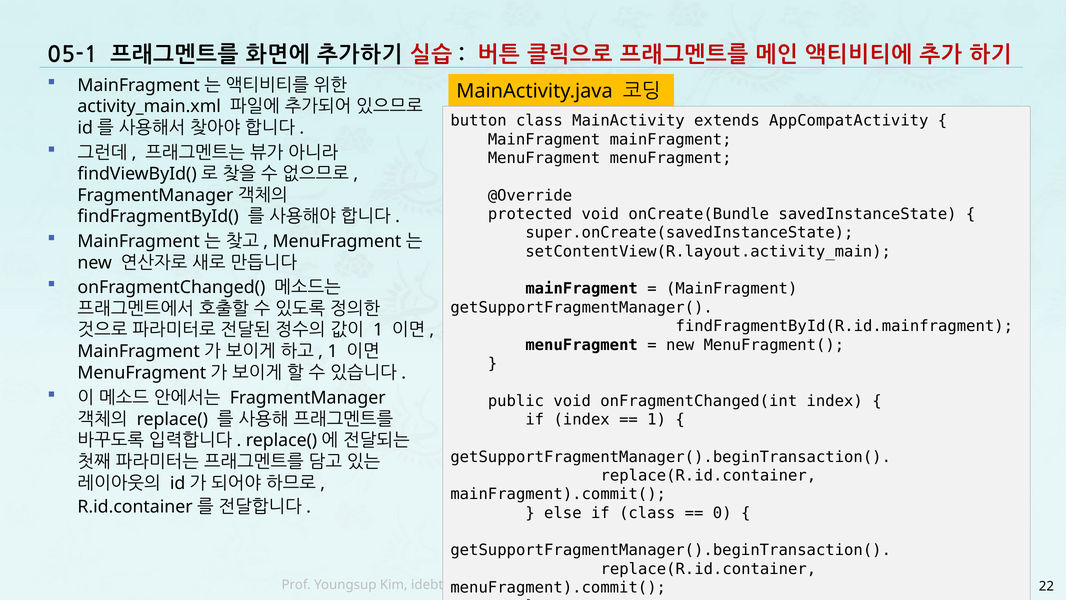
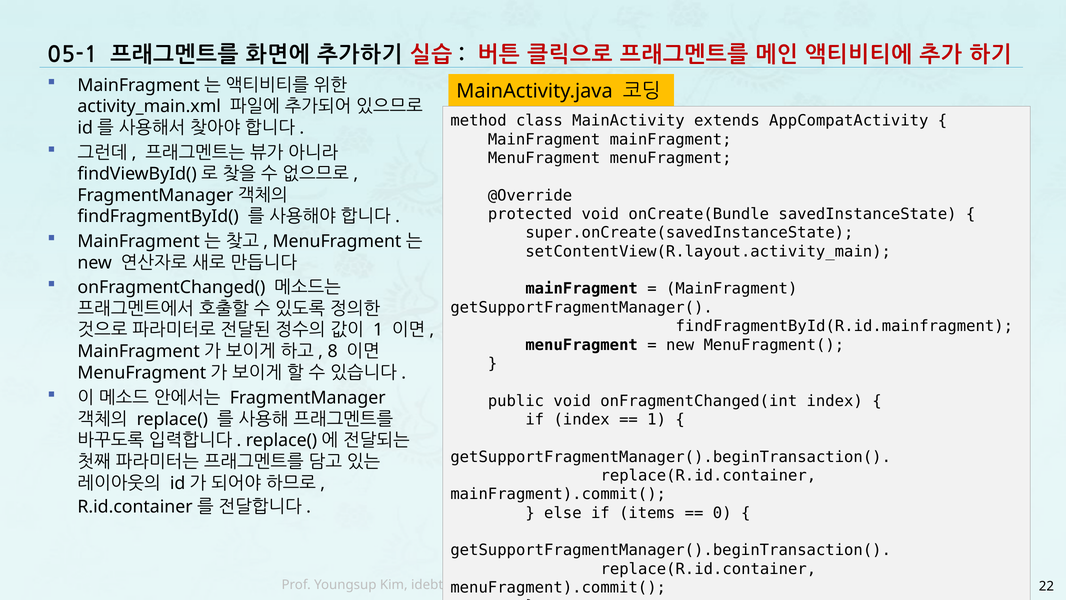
button: button -> method (479, 121)
1: 1 -> 8 (333, 351)
if class: class -> items (647, 513)
